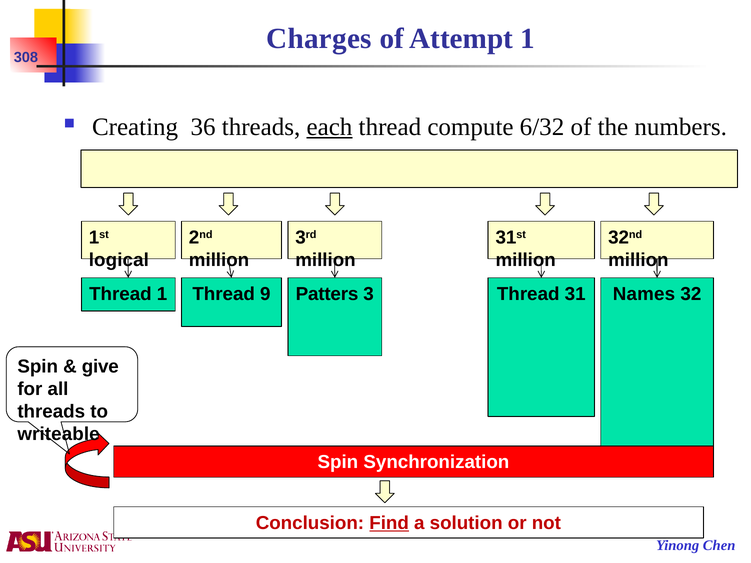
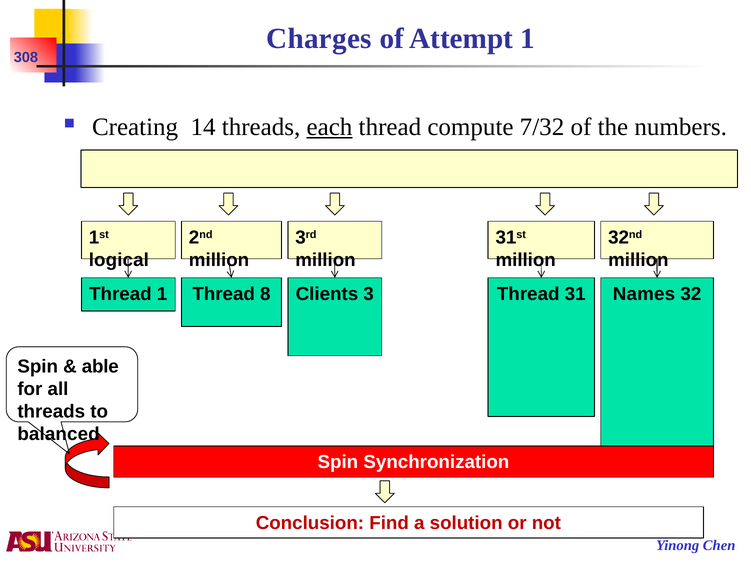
36: 36 -> 14 (203, 127)
6/32: 6/32 -> 7/32 (542, 127)
9: 9 -> 8 (265, 294)
Patters: Patters -> Clients (327, 294)
give: give -> able (100, 367)
writeable: writeable -> balanced (59, 434)
Find underline: present -> none (389, 523)
